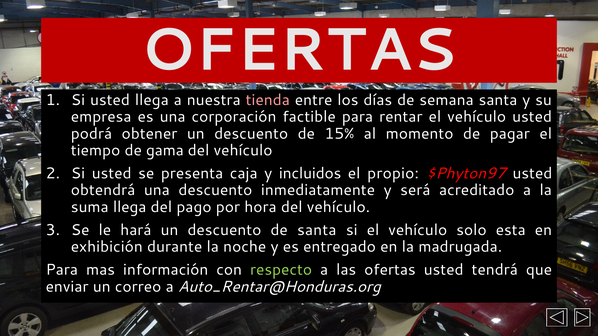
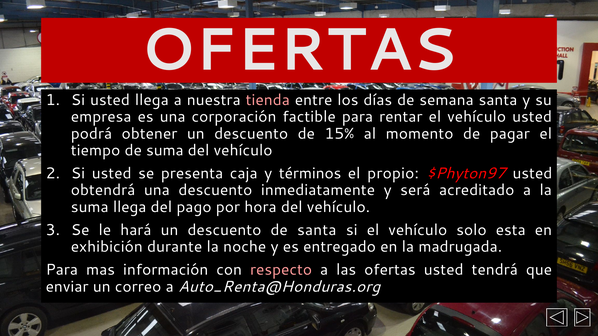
de gama: gama -> suma (165, 151)
incluidos: incluidos -> términos (310, 174)
respecto colour: light green -> pink (281, 270)
Auto_Rentar@Honduras.org: Auto_Rentar@Honduras.org -> Auto_Renta@Honduras.org (279, 287)
